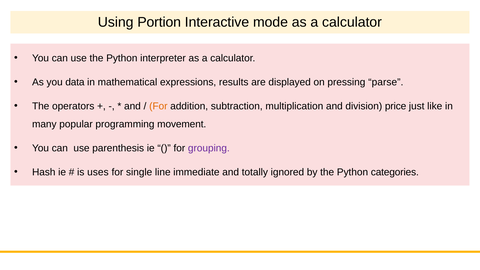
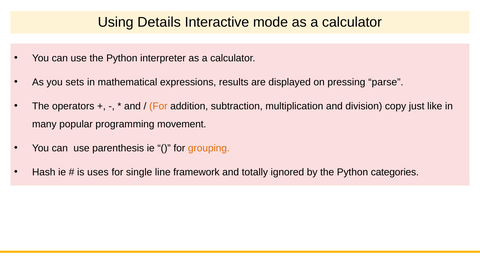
Portion: Portion -> Details (159, 22)
data: data -> sets (75, 82)
price: price -> copy (396, 106)
grouping colour: purple -> orange (209, 148)
immediate: immediate -> framework (196, 172)
